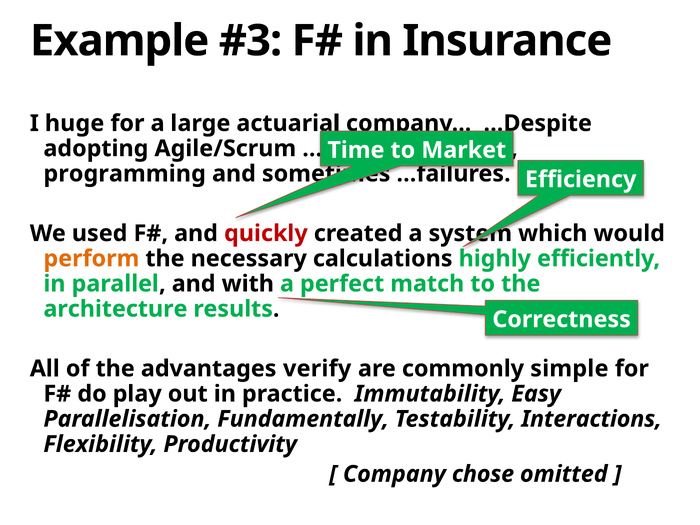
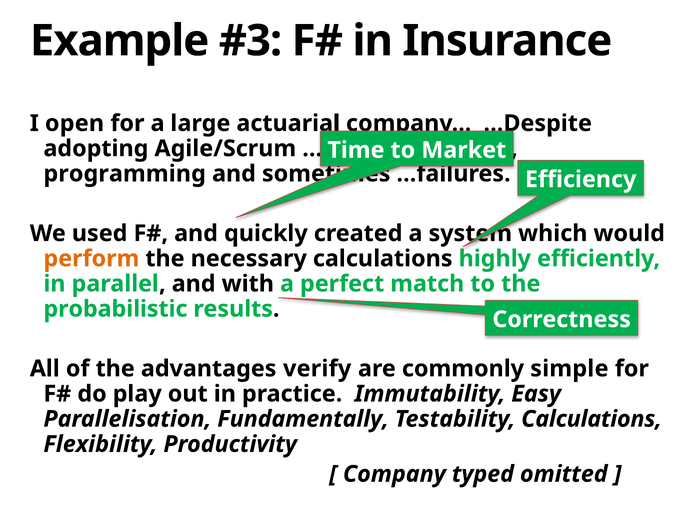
huge: huge -> open (75, 123)
quickly colour: red -> black (266, 233)
architecture: architecture -> probabilistic (115, 309)
Testability Interactions: Interactions -> Calculations (592, 419)
chose: chose -> typed (483, 474)
